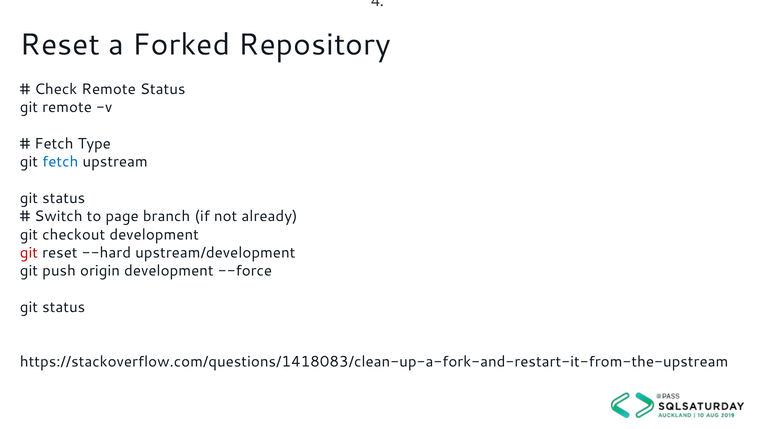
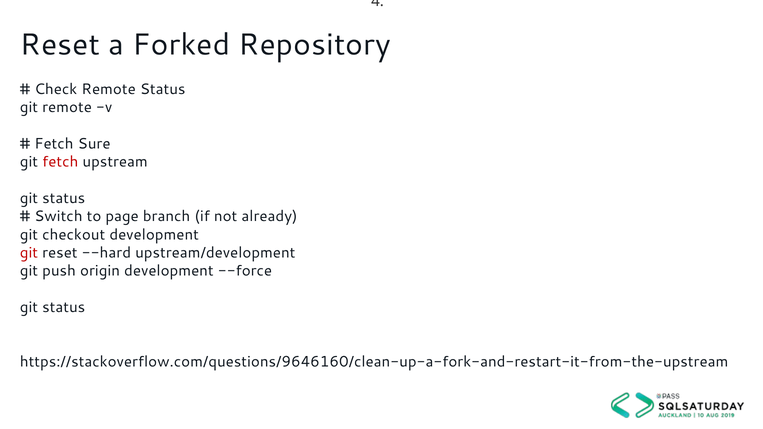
Type: Type -> Sure (94, 144)
fetch colour: blue -> red (60, 162)
https://stackoverflow.com/questions/1418083/clean-up-a-fork-and-restart-it-from-the-upstream: https://stackoverflow.com/questions/1418083/clean-up-a-fork-and-restart-it-from-the-upstream -> https://stackoverflow.com/questions/9646160/clean-up-a-fork-and-restart-it-from-the-upstream (374, 362)
